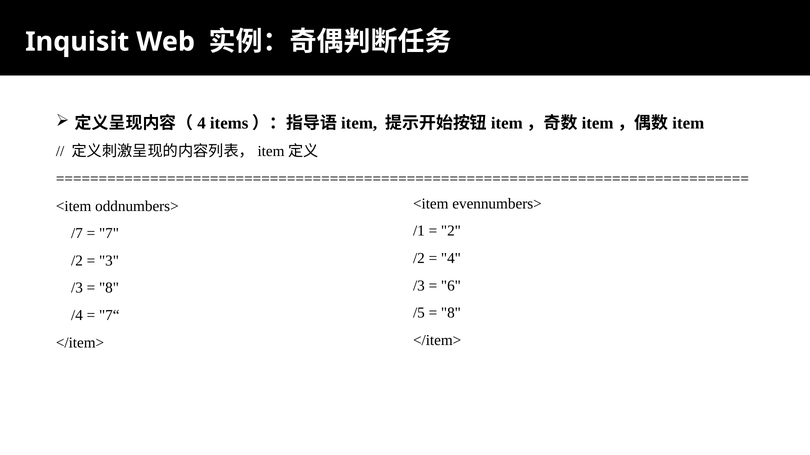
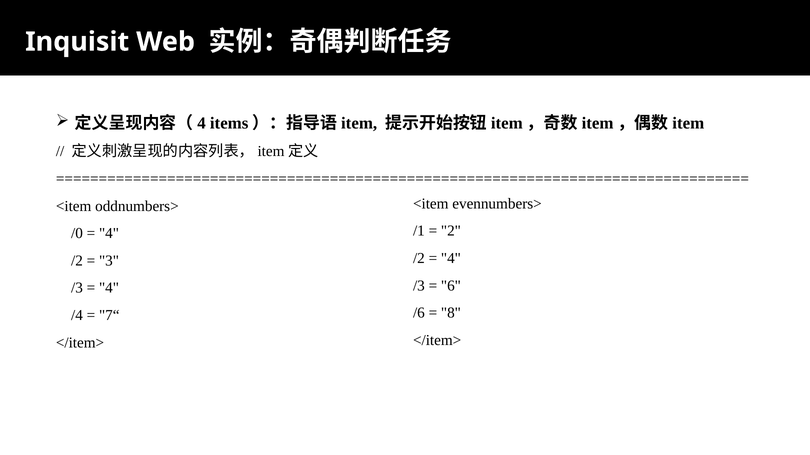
/7: /7 -> /0 (77, 234)
7: 7 -> 4 (109, 234)
8: 8 -> 4 (109, 288)
/5: /5 -> /6 (419, 313)
